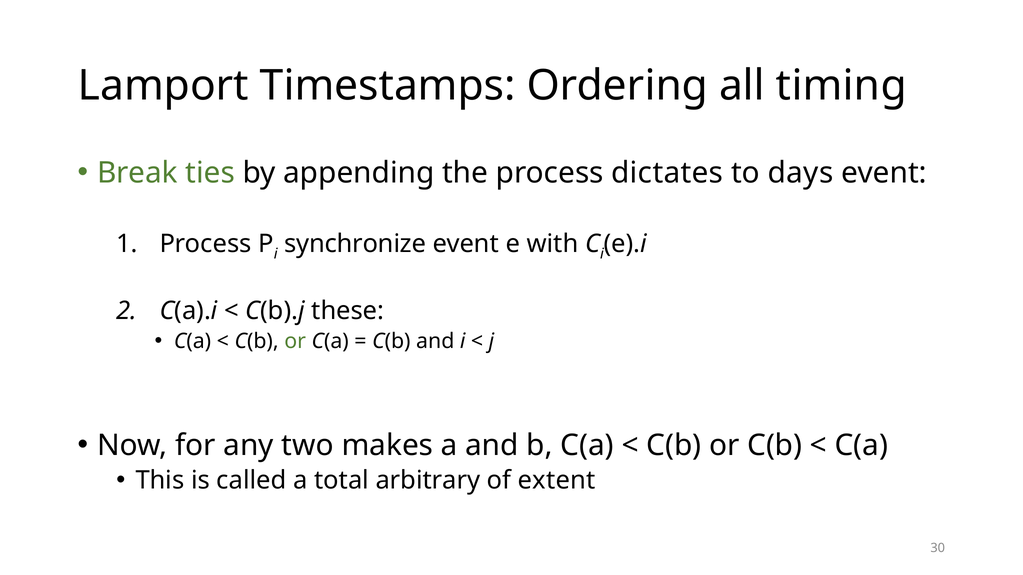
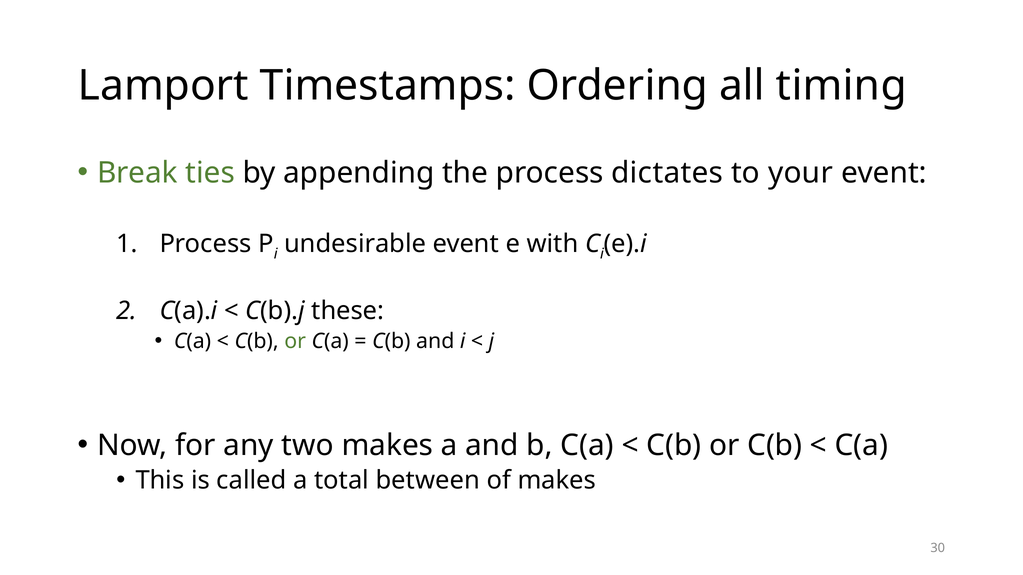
days: days -> your (801, 173)
synchronize: synchronize -> undesirable (355, 244)
arbitrary: arbitrary -> between (428, 481)
of extent: extent -> makes (557, 481)
